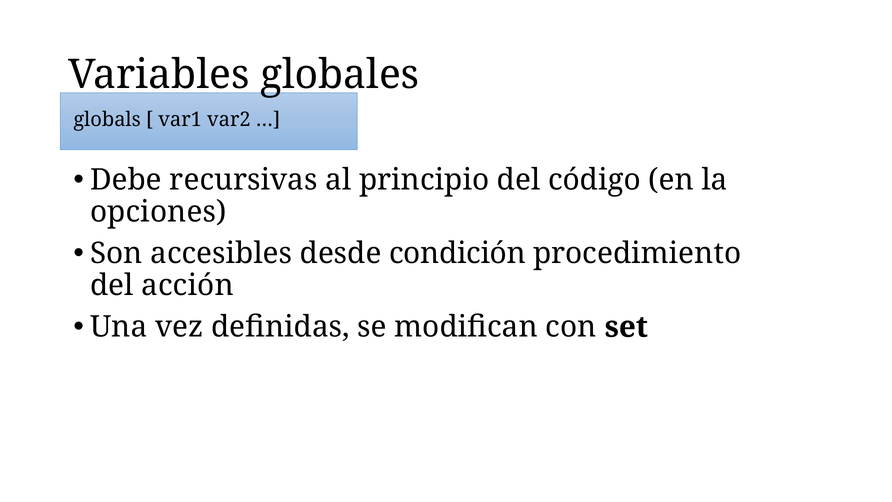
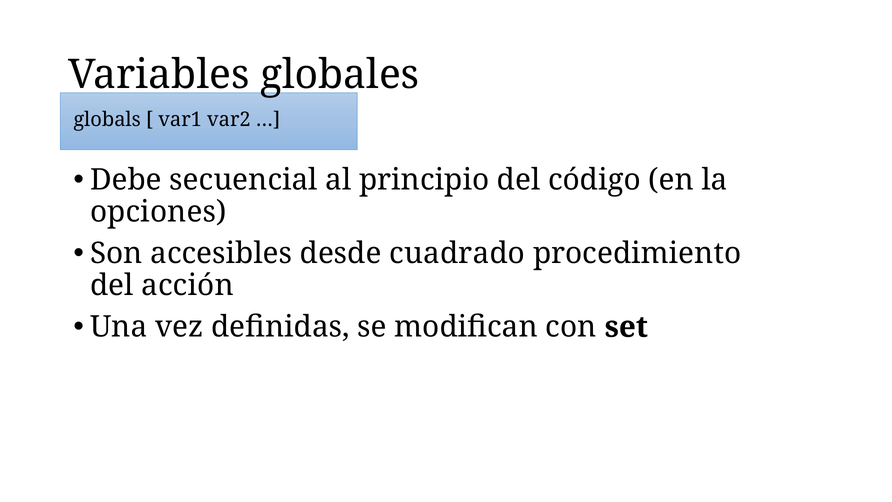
recursivas: recursivas -> secuencial (244, 180)
condición: condición -> cuadrado (457, 253)
